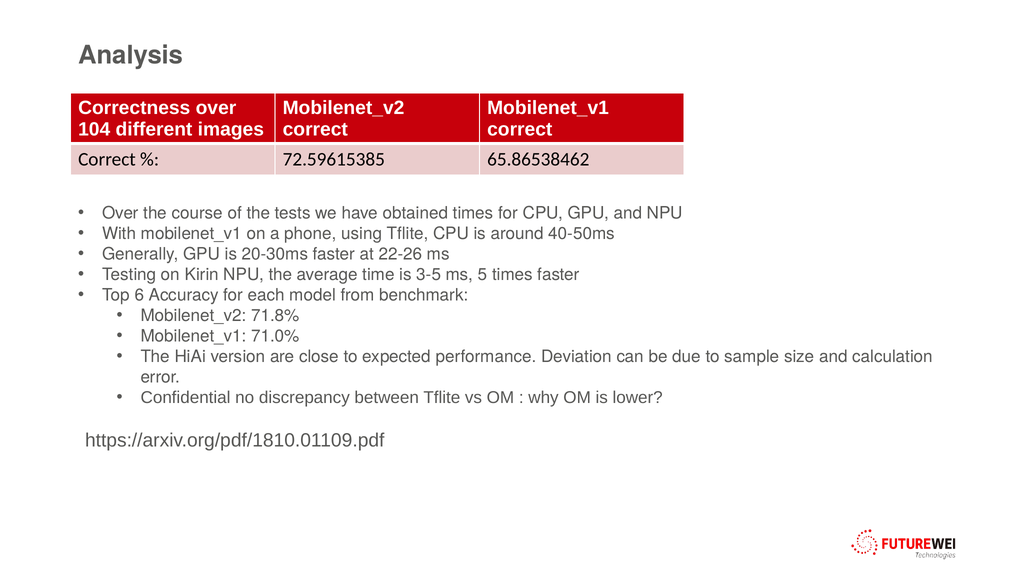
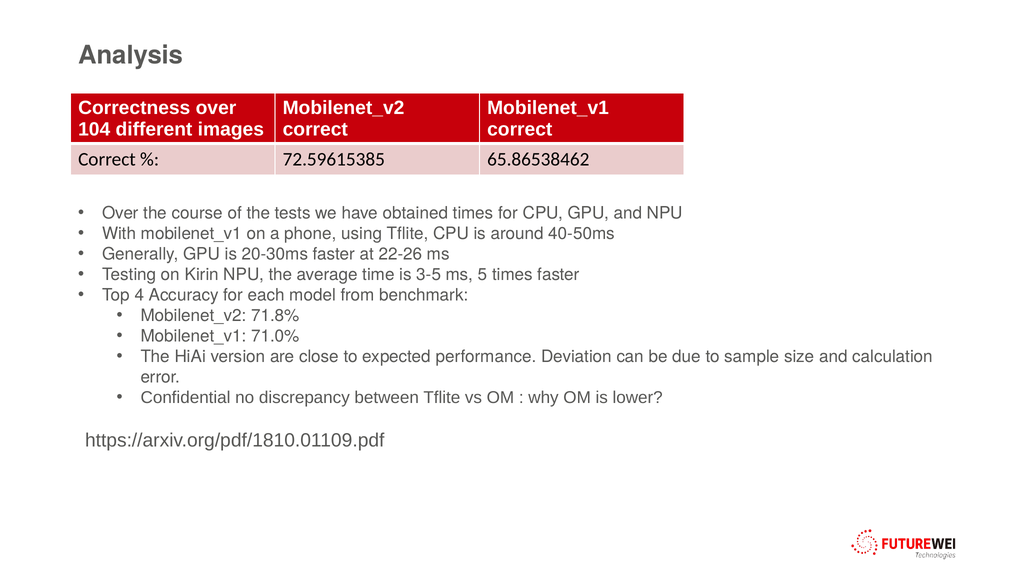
6: 6 -> 4 (139, 295)
